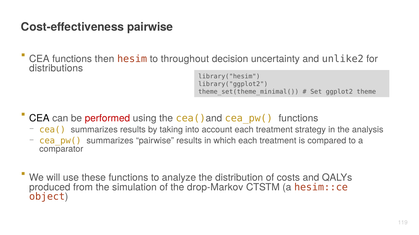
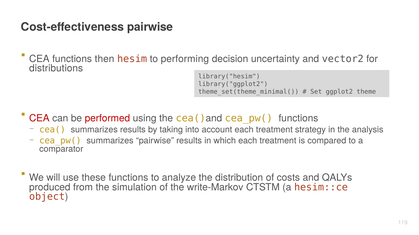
throughout: throughout -> performing (185, 59)
unlike2: unlike2 -> vector2 (343, 59)
CEA colour: black -> red (39, 118)
drop-Markov: drop-Markov -> write-Markov (215, 188)
